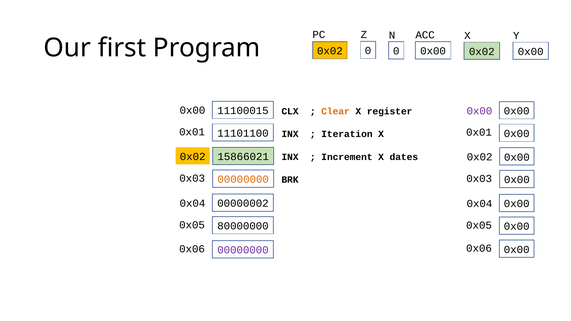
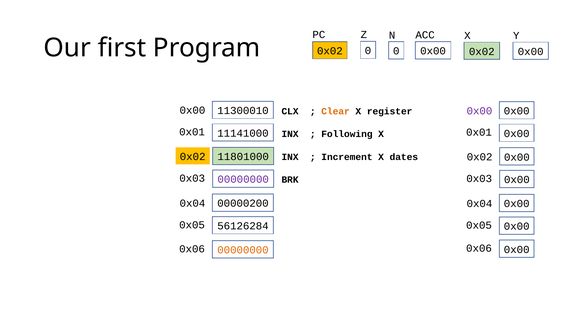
11100015: 11100015 -> 11300010 (243, 111)
11101100: 11101100 -> 11141000 (243, 133)
Iteration: Iteration -> Following (347, 134)
15866021: 15866021 -> 11801000 (243, 157)
00000000 colour: orange -> purple (243, 179)
00000002: 00000002 -> 00000200 (243, 203)
80000000: 80000000 -> 56126284 (243, 226)
00000000 colour: purple -> orange (243, 250)
